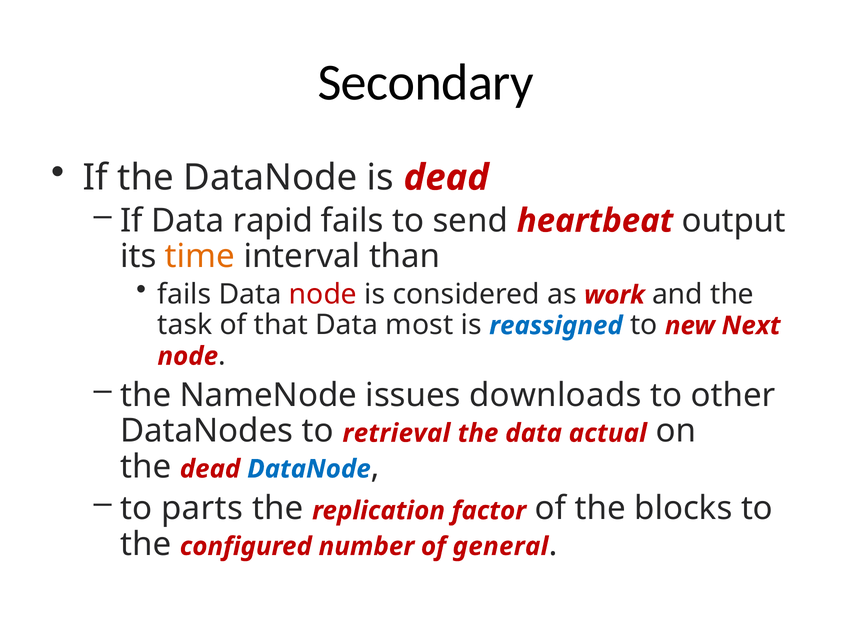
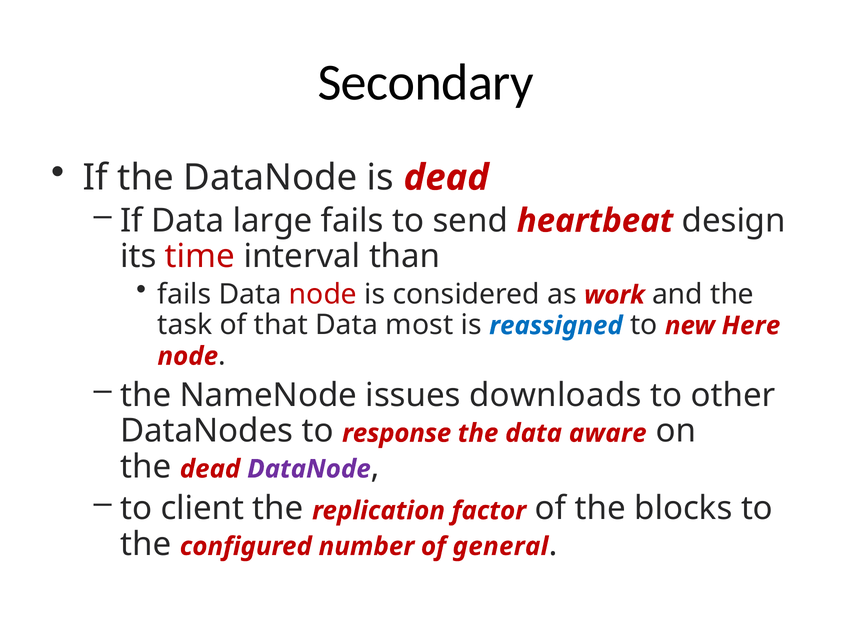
rapid: rapid -> large (273, 221)
output: output -> design (734, 221)
time colour: orange -> red (200, 257)
Next: Next -> Here (751, 326)
retrieval: retrieval -> response (397, 433)
actual: actual -> aware (608, 433)
DataNode colour: blue -> purple (309, 469)
parts: parts -> client (202, 509)
